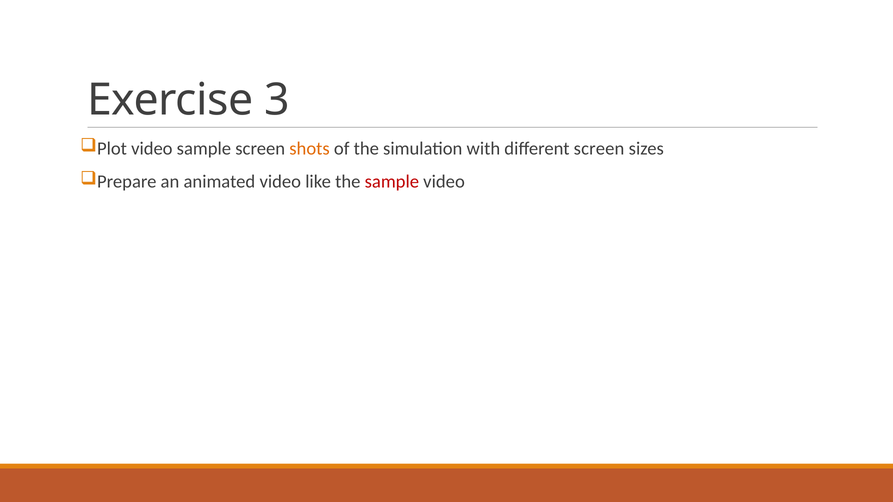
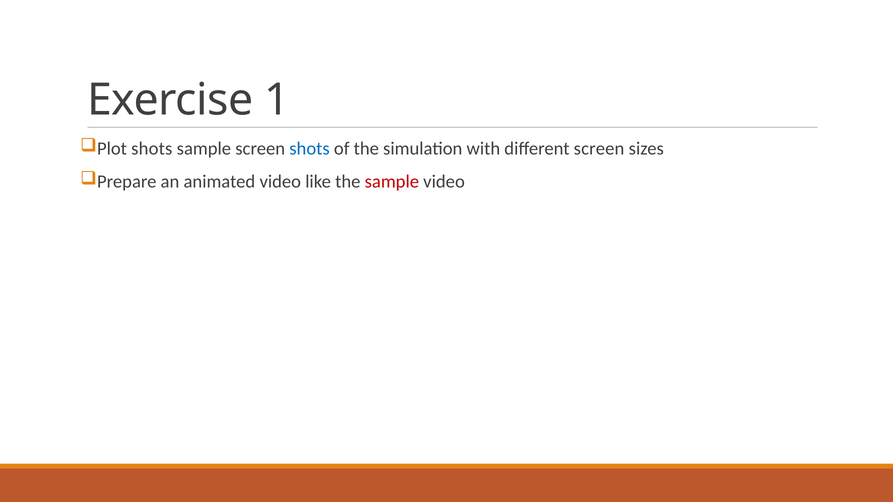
3: 3 -> 1 (277, 100)
Plot video: video -> shots (152, 148)
shots colour: orange -> blue (310, 148)
